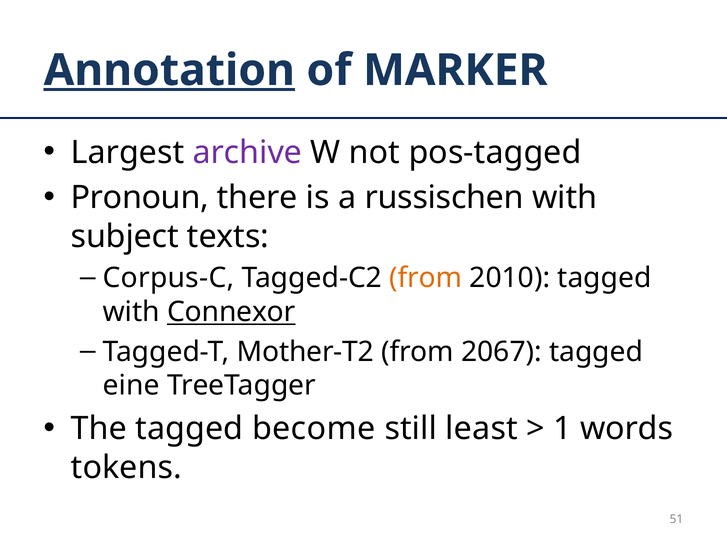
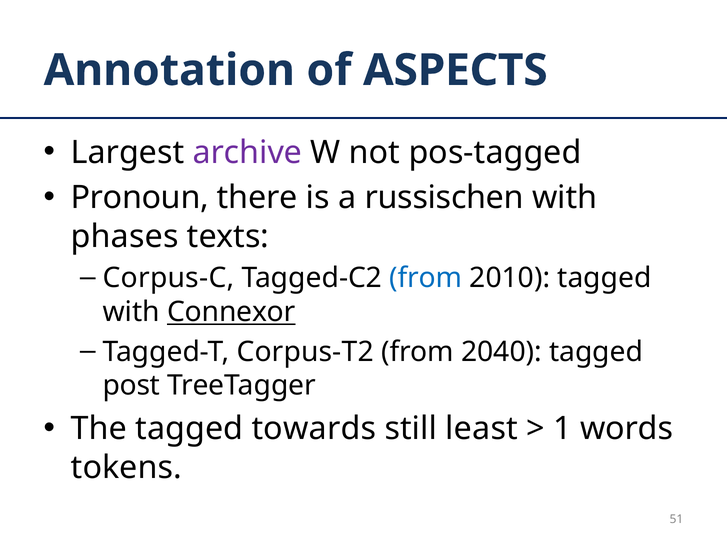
Annotation underline: present -> none (169, 70)
MARKER: MARKER -> ASPECTS (455, 70)
subject: subject -> phases (125, 237)
from colour: orange -> blue (426, 278)
Mother-T2: Mother-T2 -> Corpus-T2 (305, 352)
2067: 2067 -> 2040 (502, 352)
eine: eine -> post (131, 386)
become: become -> towards (314, 429)
